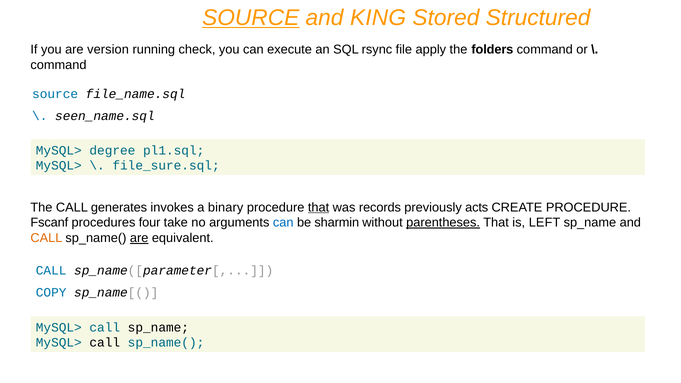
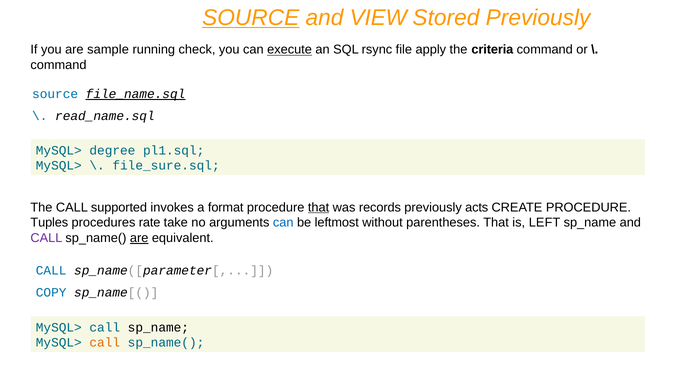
KING: KING -> VIEW (378, 18)
Stored Structured: Structured -> Previously (538, 18)
version: version -> sample (108, 50)
execute underline: none -> present (290, 50)
folders: folders -> criteria (492, 50)
file_name.sql underline: none -> present (136, 94)
seen_name.sql: seen_name.sql -> read_name.sql (105, 116)
generates: generates -> supported (119, 207)
binary: binary -> format (226, 207)
Fscanf: Fscanf -> Tuples (49, 223)
four: four -> rate (150, 223)
sharmin: sharmin -> leftmost (337, 223)
parentheses underline: present -> none (443, 223)
CALL colour: orange -> purple (46, 238)
call colour: black -> orange (105, 343)
